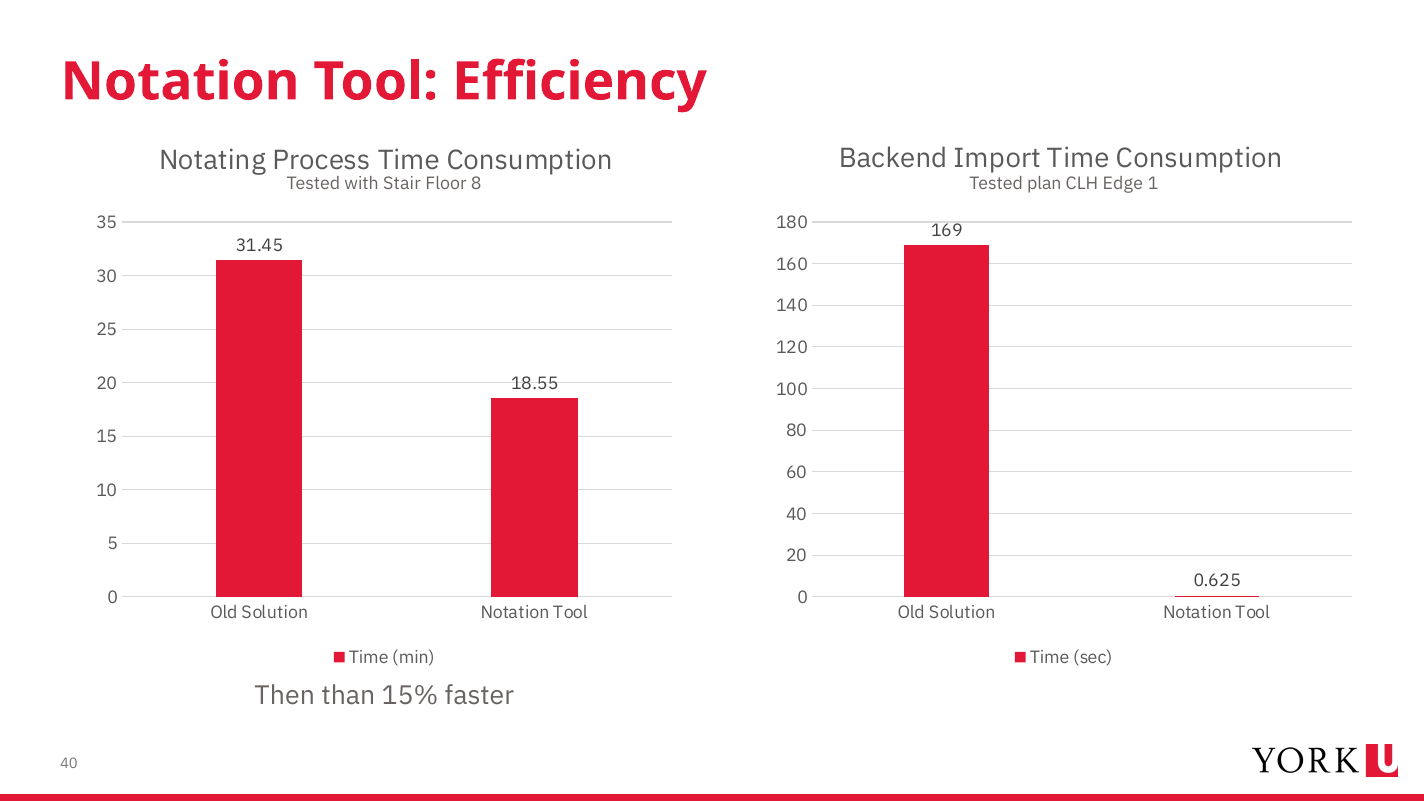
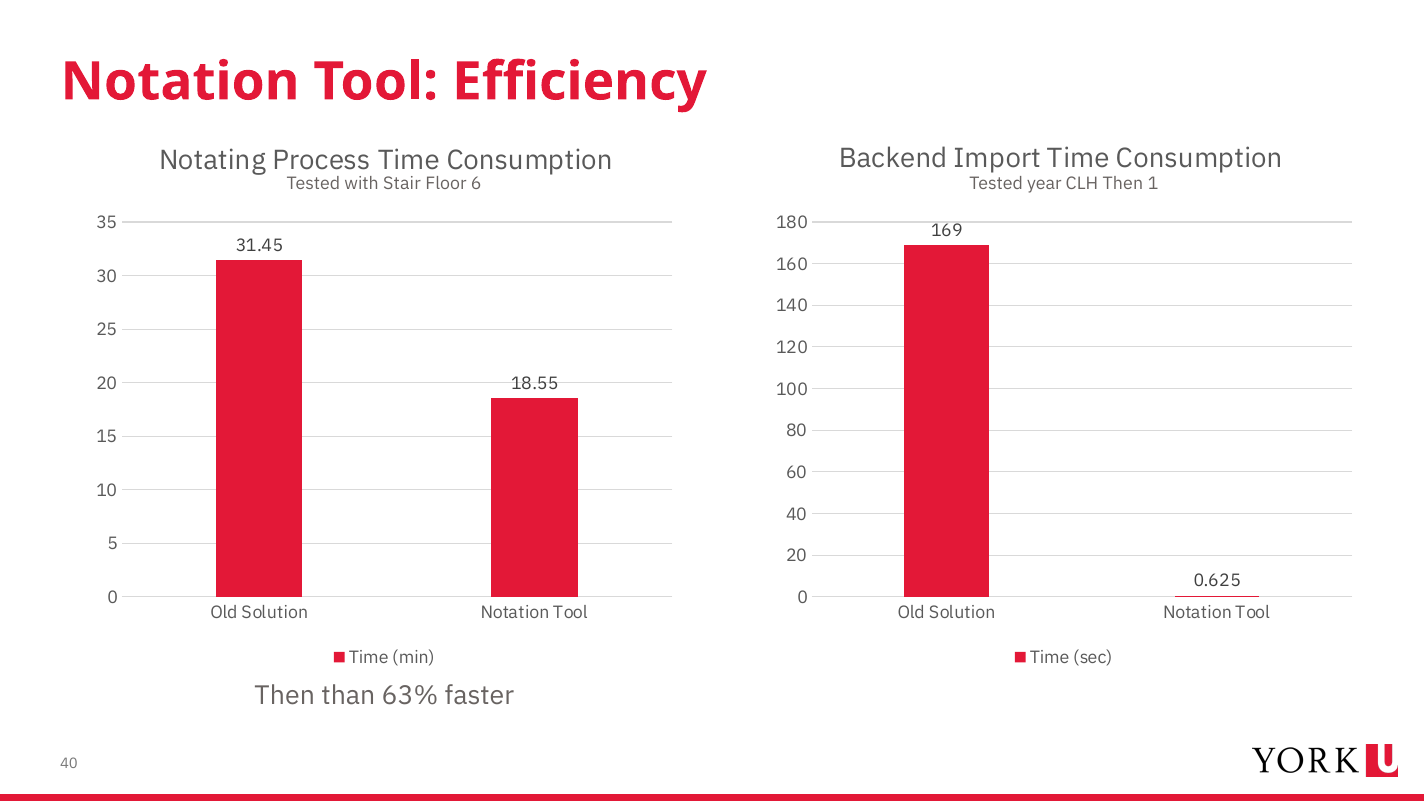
8: 8 -> 6 (476, 184)
plan: plan -> year (1044, 184)
CLH Edge: Edge -> Then (1123, 184)
15%: 15% -> 63% (410, 696)
